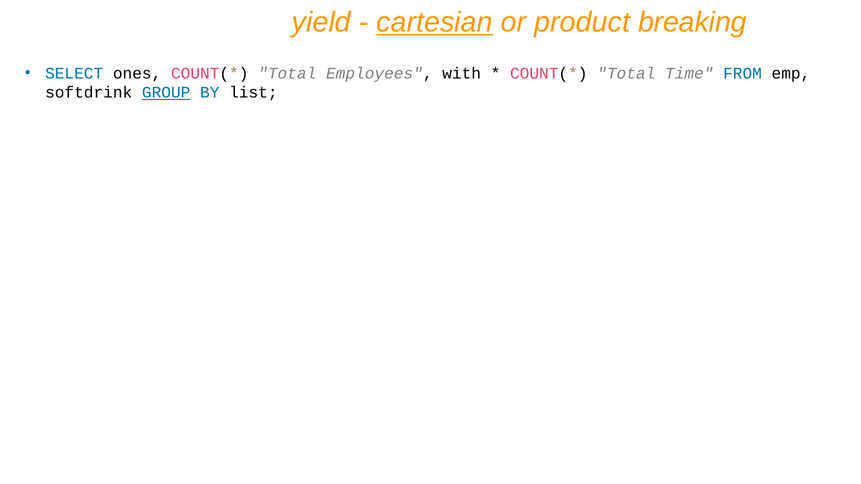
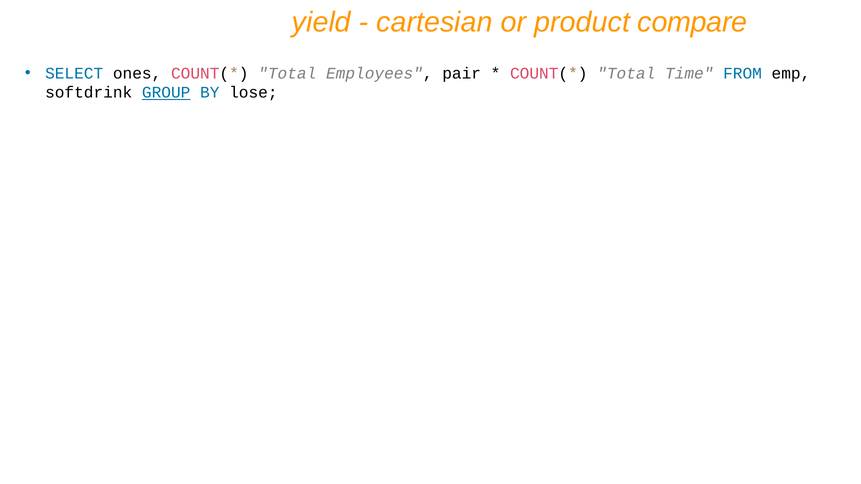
cartesian underline: present -> none (435, 22)
breaking: breaking -> compare (692, 22)
with: with -> pair (462, 73)
list: list -> lose (253, 93)
